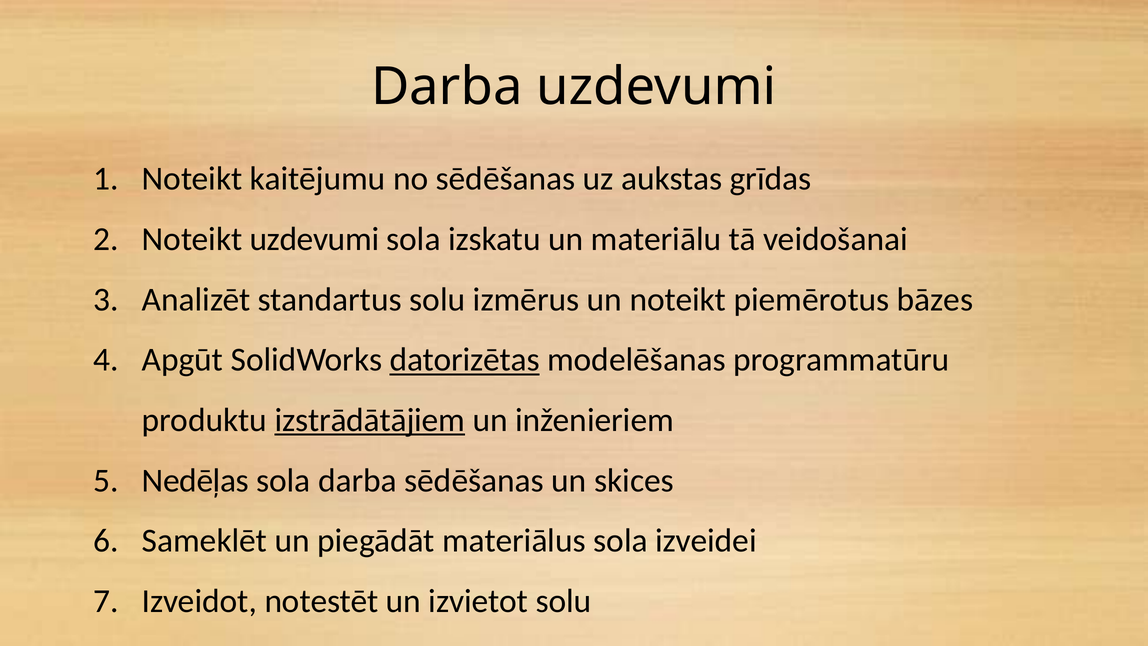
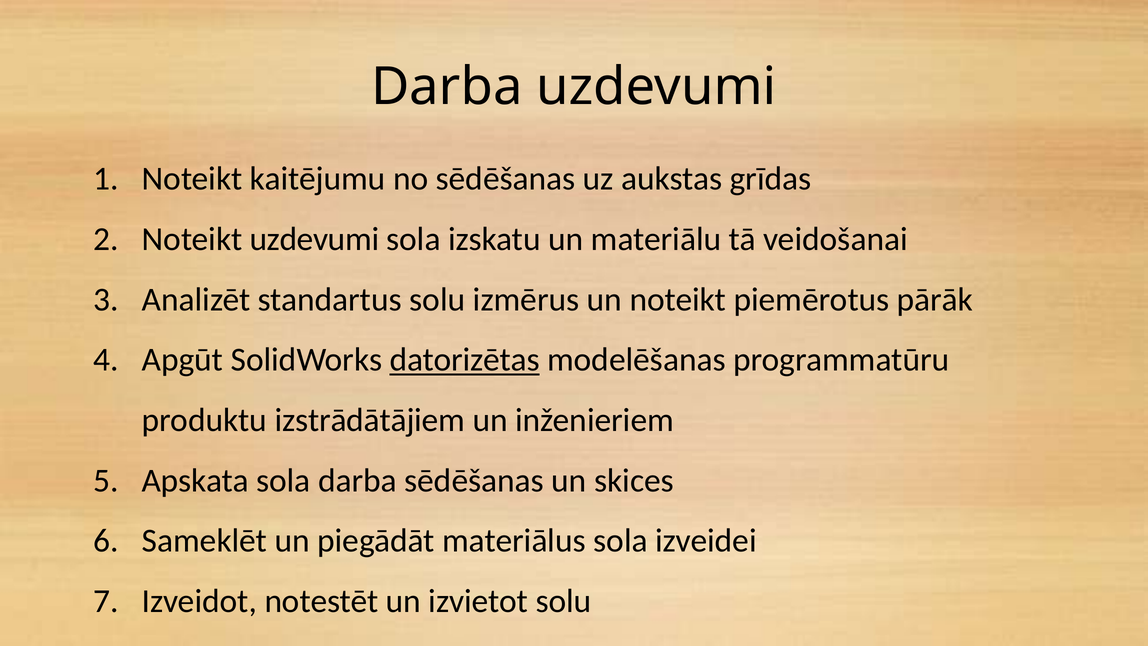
bāzes: bāzes -> pārāk (935, 299)
izstrādātājiem underline: present -> none (370, 420)
Nedēļas: Nedēļas -> Apskata (195, 480)
